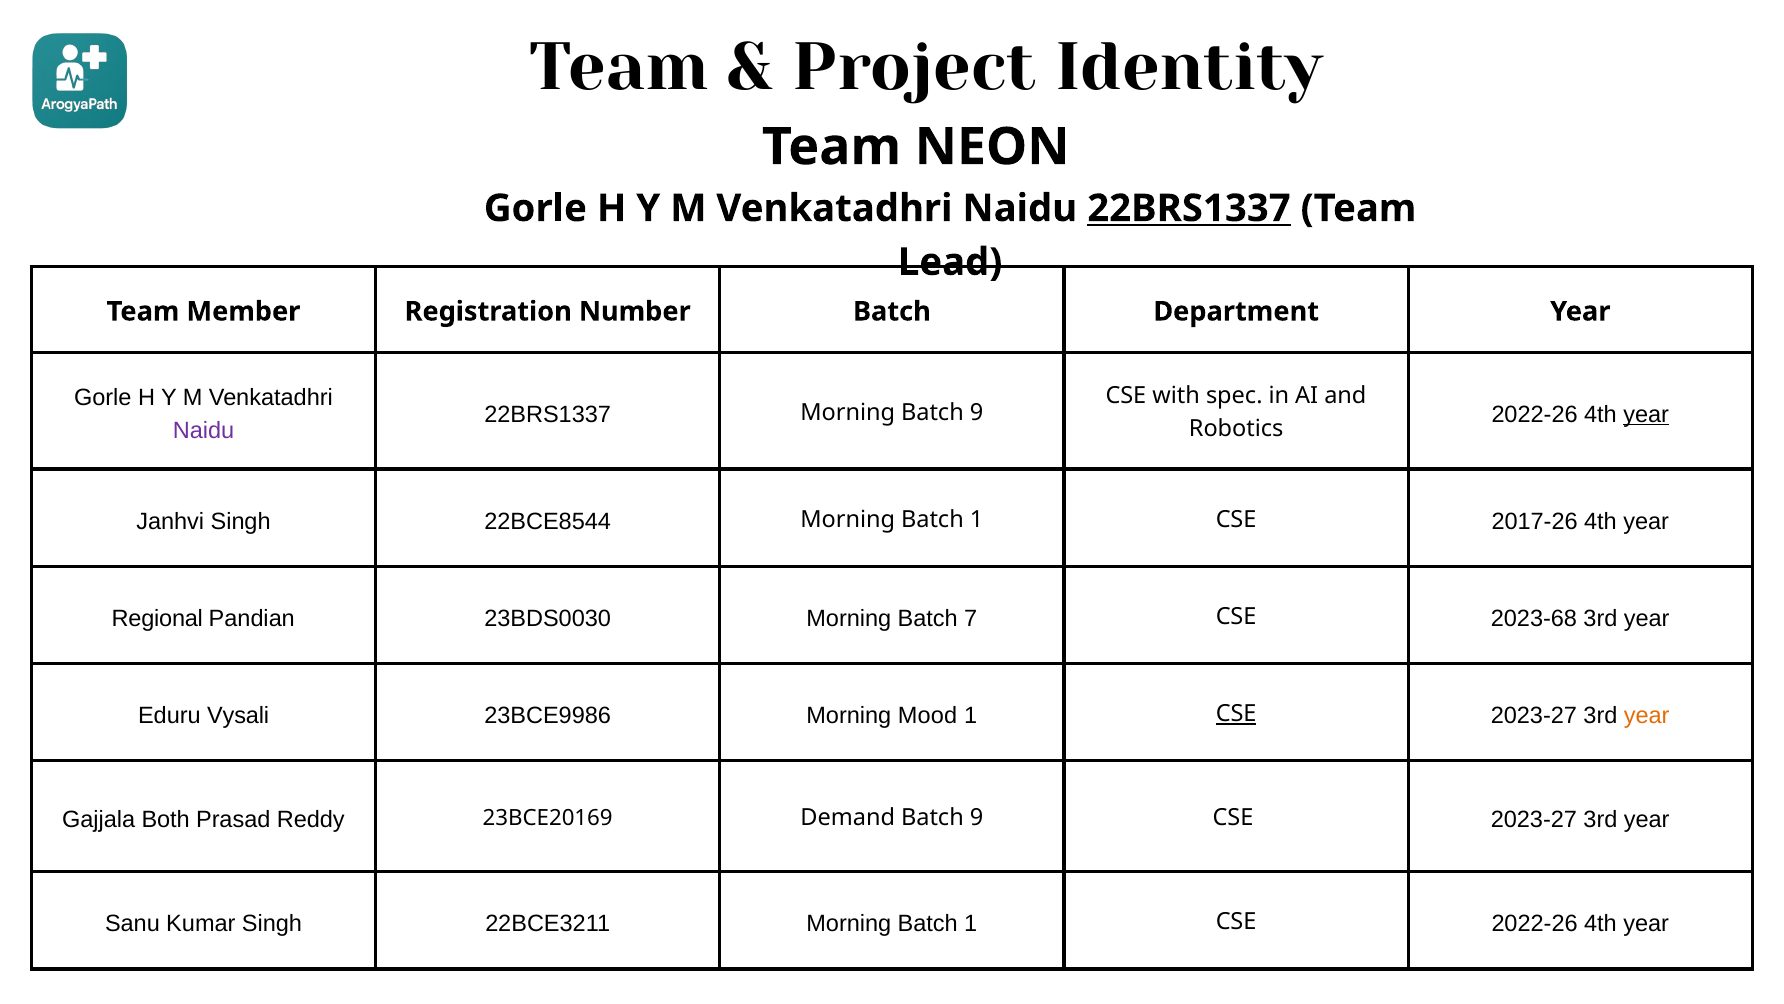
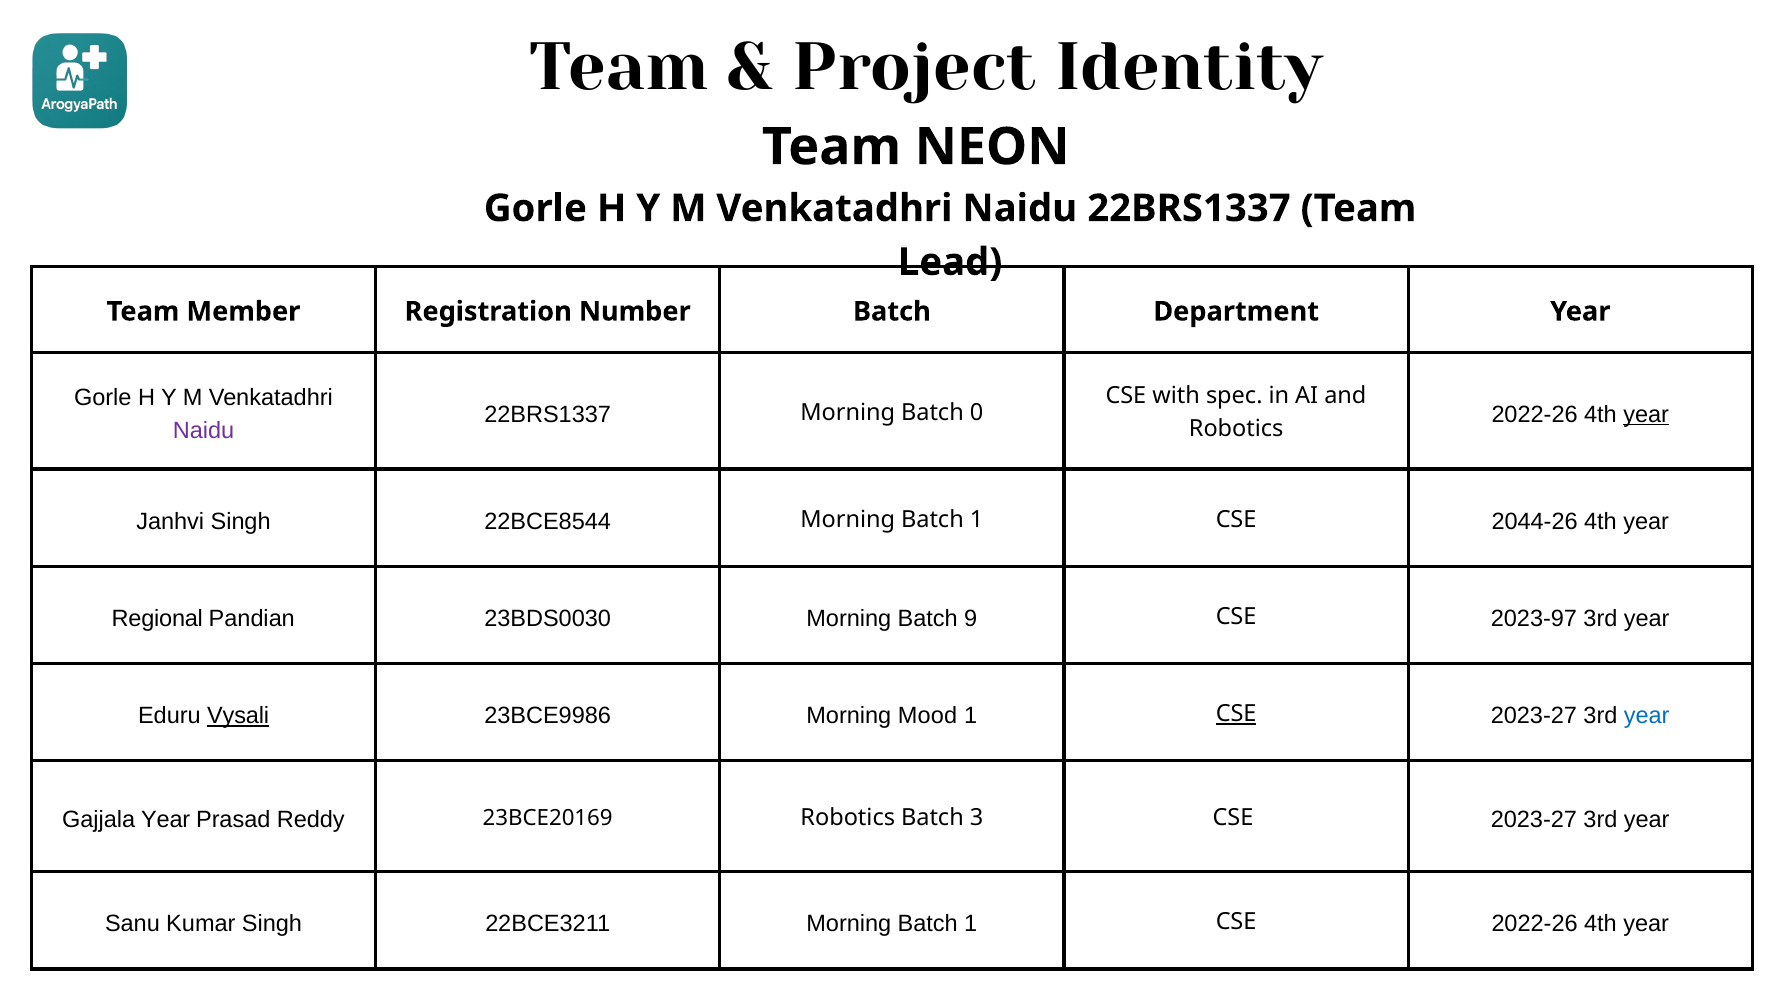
22BRS1337 underline: present -> none (1189, 208)
Morning Batch 9: 9 -> 0 (977, 412)
2017-26: 2017-26 -> 2044-26 (1535, 521)
7: 7 -> 9 (971, 618)
2023-68: 2023-68 -> 2023-97 (1534, 618)
Vysali underline: none -> present (238, 715)
year colour: orange -> blue (1647, 715)
Gajjala Both: Both -> Year (166, 820)
23BCE20169 Demand: Demand -> Robotics (848, 818)
9: 9 -> 3 (977, 818)
